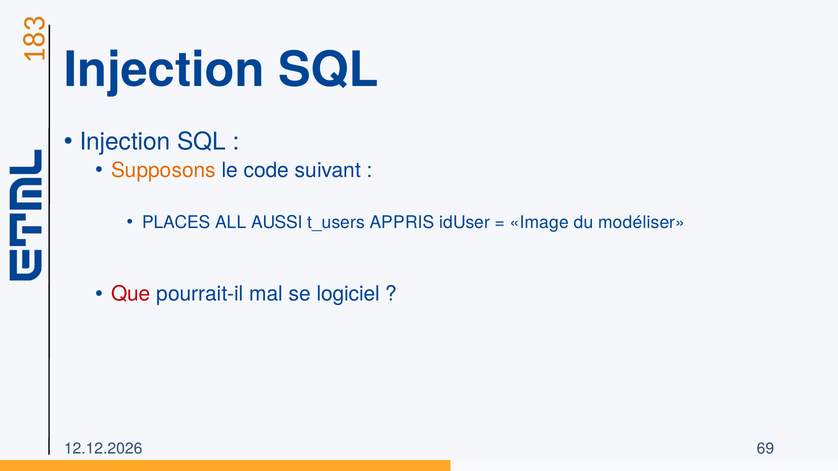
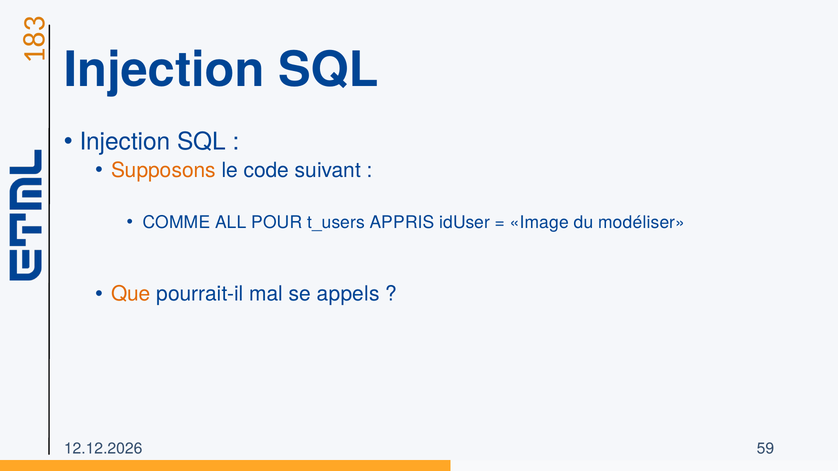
PLACES: PLACES -> COMME (176, 223)
AUSSI: AUSSI -> POUR (277, 223)
Que colour: red -> orange (131, 294)
logiciel: logiciel -> appels (348, 294)
69: 69 -> 59 (765, 449)
